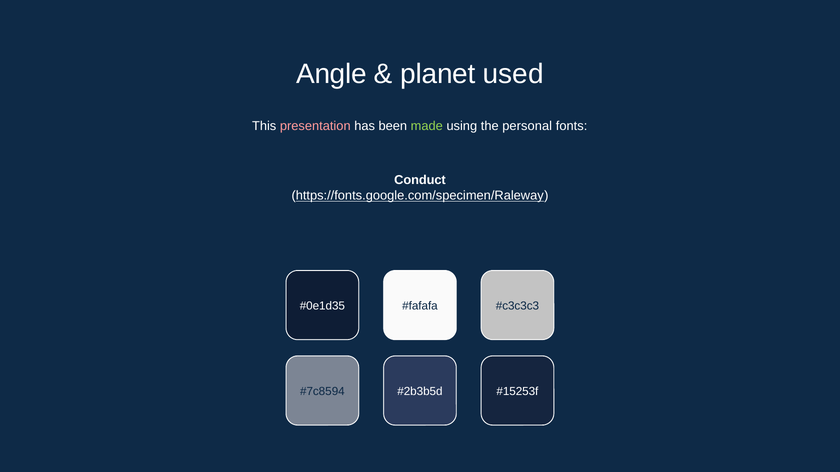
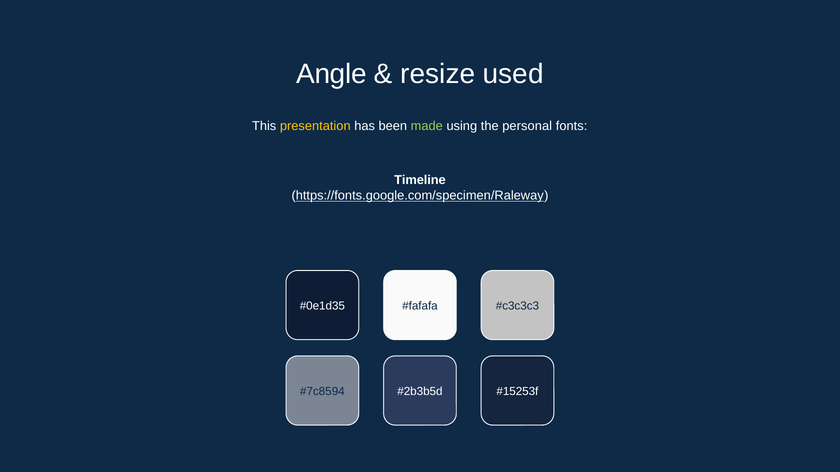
planet: planet -> resize (438, 74)
presentation colour: pink -> yellow (315, 126)
Conduct: Conduct -> Timeline (420, 180)
